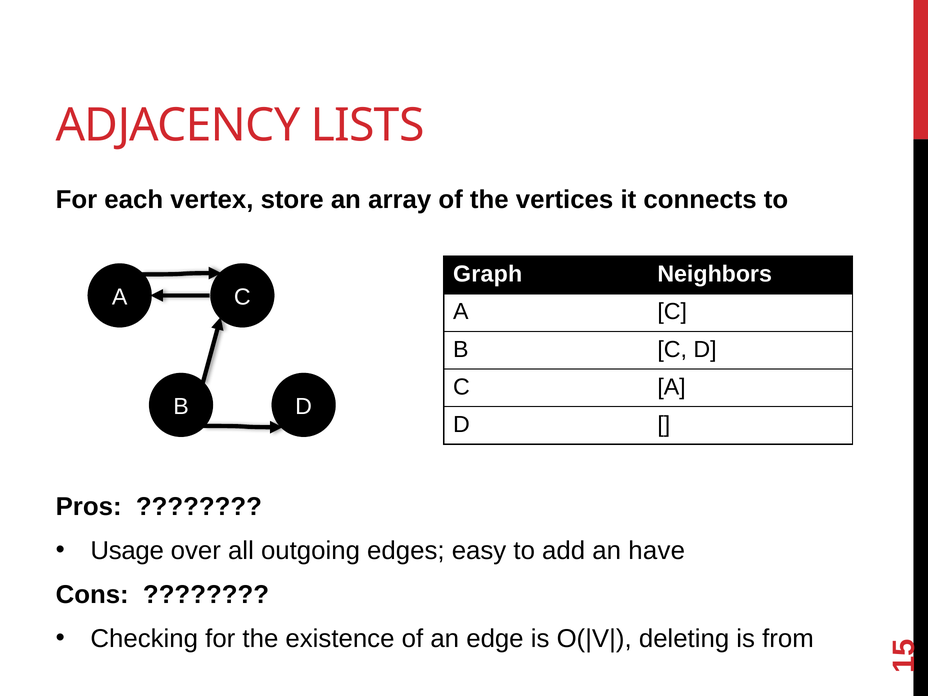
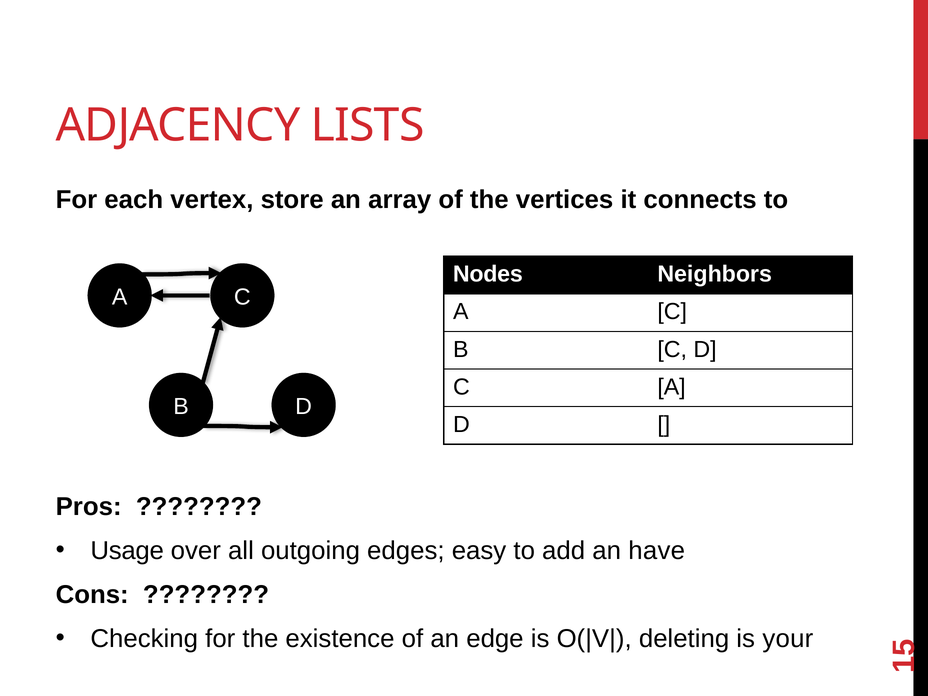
Graph: Graph -> Nodes (488, 274)
from: from -> your (788, 639)
